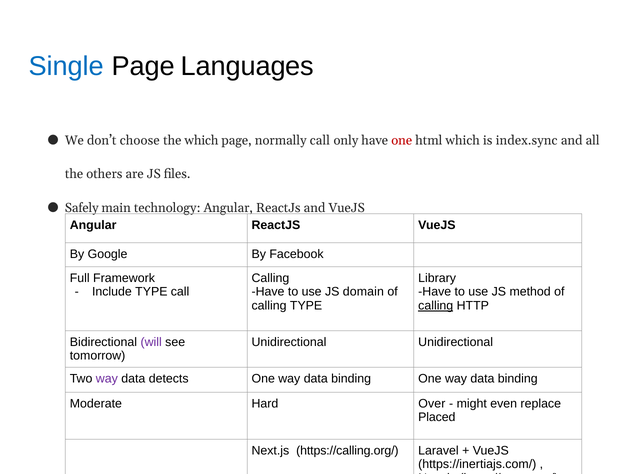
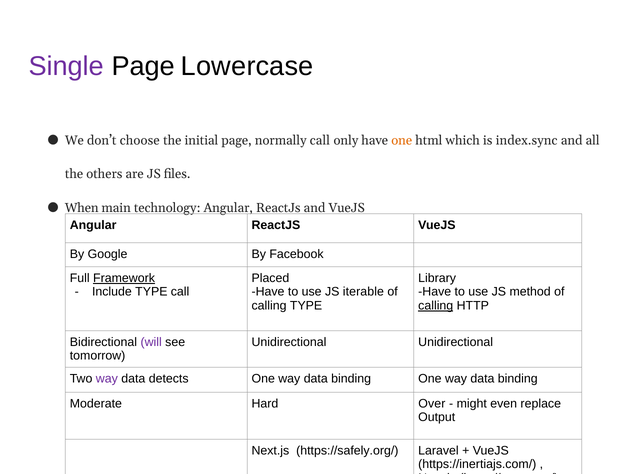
Single colour: blue -> purple (66, 66)
Languages: Languages -> Lowercase (247, 66)
the which: which -> initial (201, 140)
one colour: red -> orange (402, 140)
Safely: Safely -> When (82, 208)
Framework underline: none -> present (124, 278)
Calling: Calling -> Placed (270, 278)
domain: domain -> iterable (363, 292)
Placed: Placed -> Output (437, 417)
https://calling.org/: https://calling.org/ -> https://safely.org/ (347, 451)
